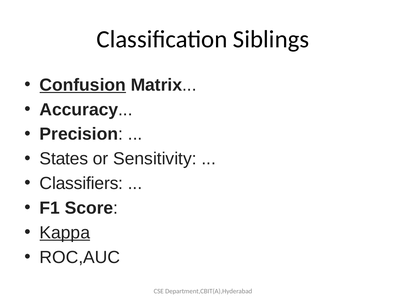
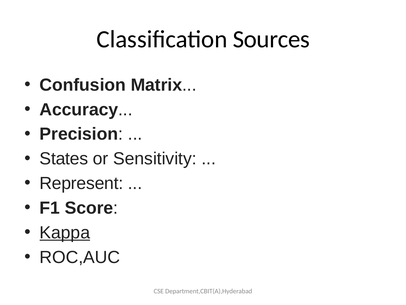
Siblings: Siblings -> Sources (271, 39)
Confusion underline: present -> none (83, 85)
Classifiers: Classifiers -> Represent (81, 183)
